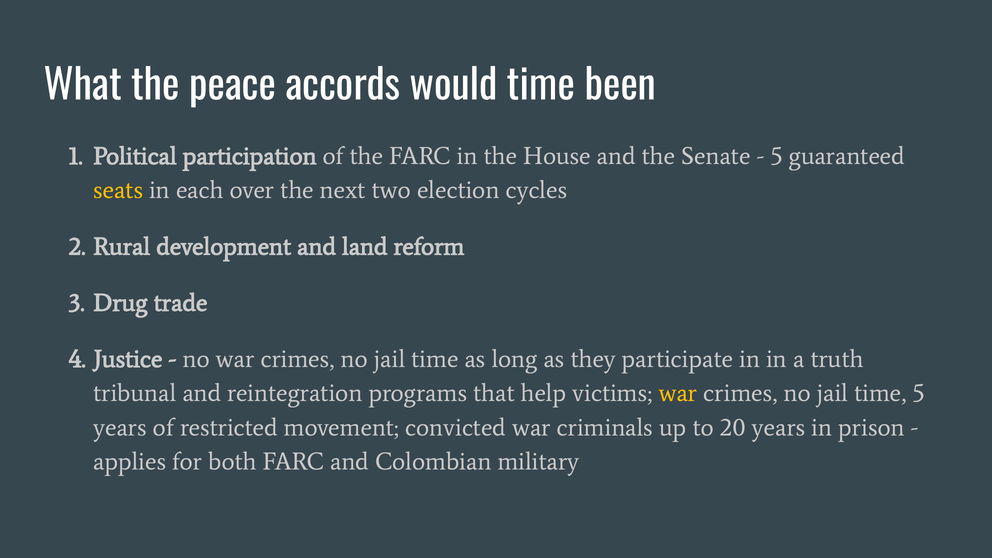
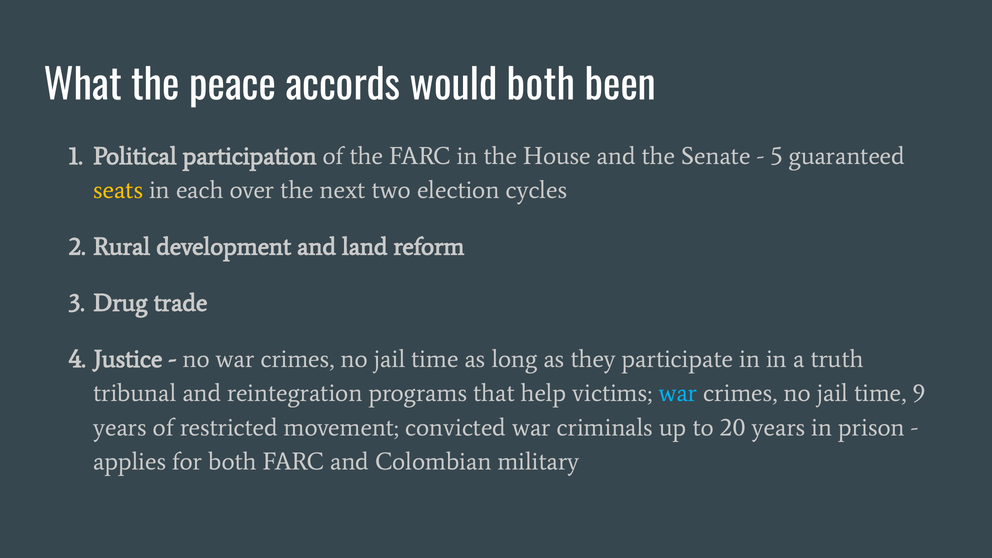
would time: time -> both (541, 86)
war colour: yellow -> light blue (678, 393)
time 5: 5 -> 9 (919, 393)
